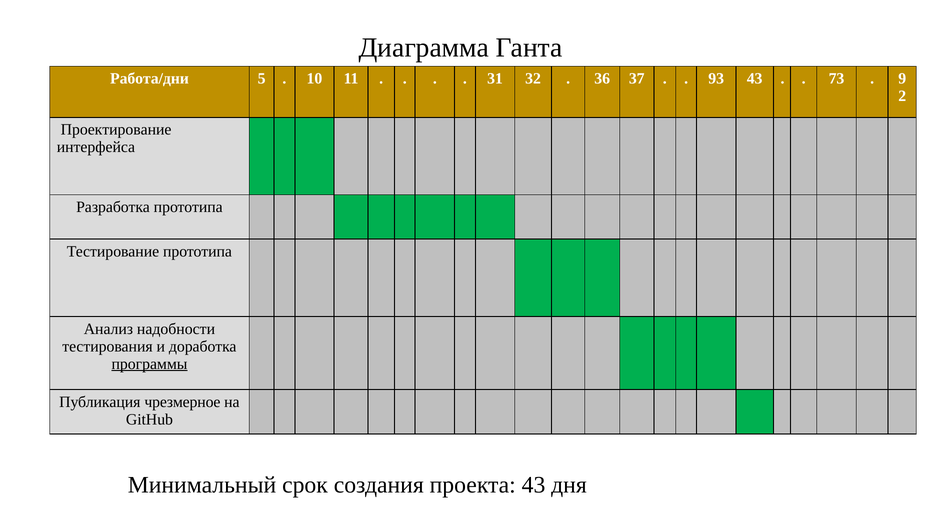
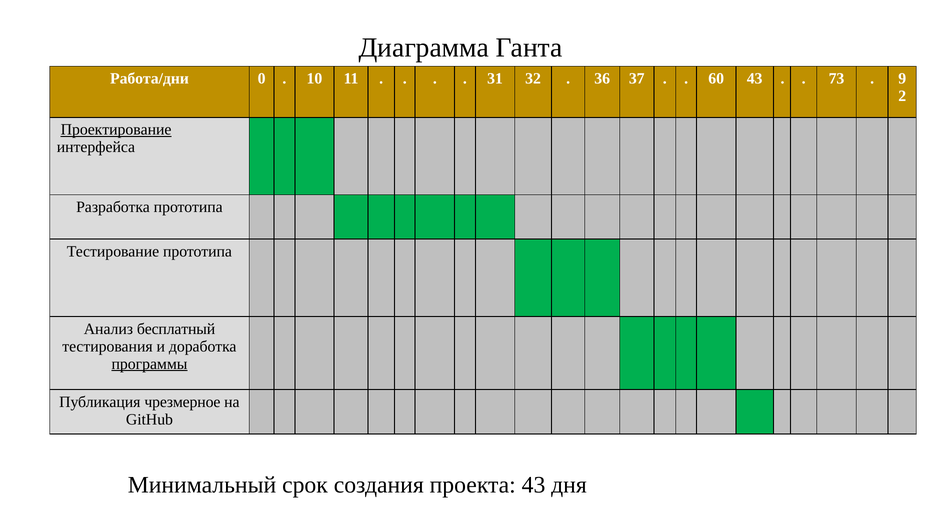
5: 5 -> 0 (262, 79)
93: 93 -> 60 (716, 79)
Проектирование underline: none -> present (116, 130)
надобности: надобности -> бесплатный (176, 329)
